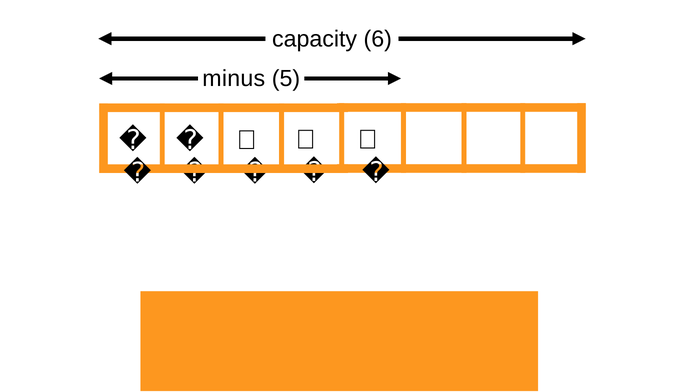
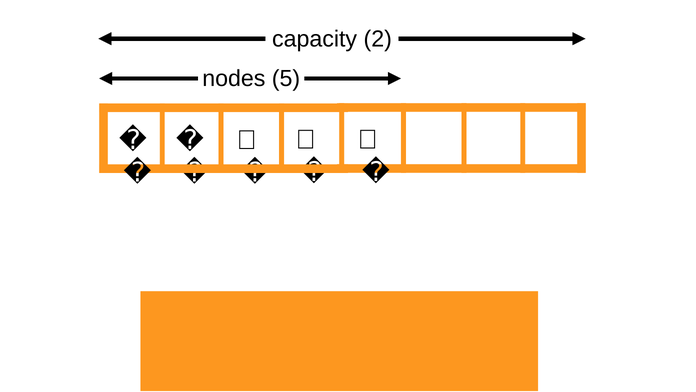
6: 6 -> 2 (378, 39)
minus: minus -> nodes (234, 79)
